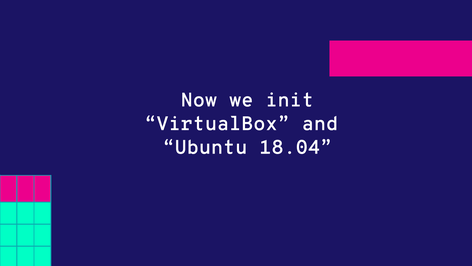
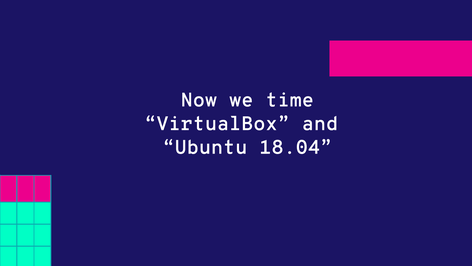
init: init -> time (290, 100)
